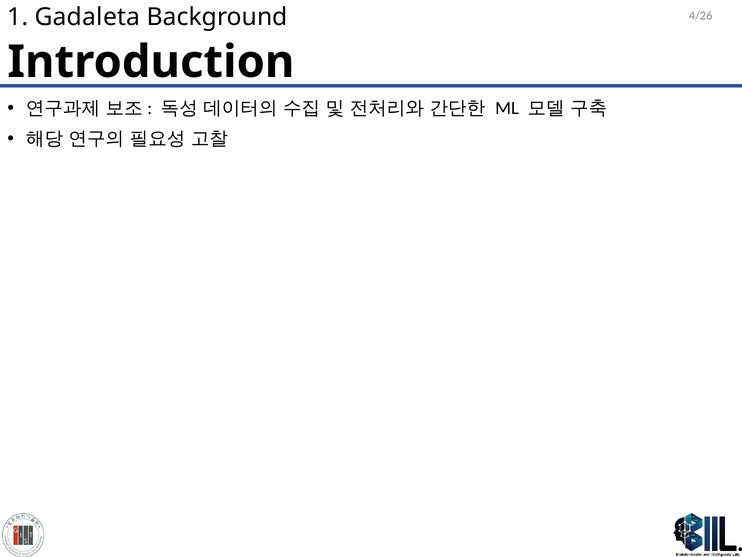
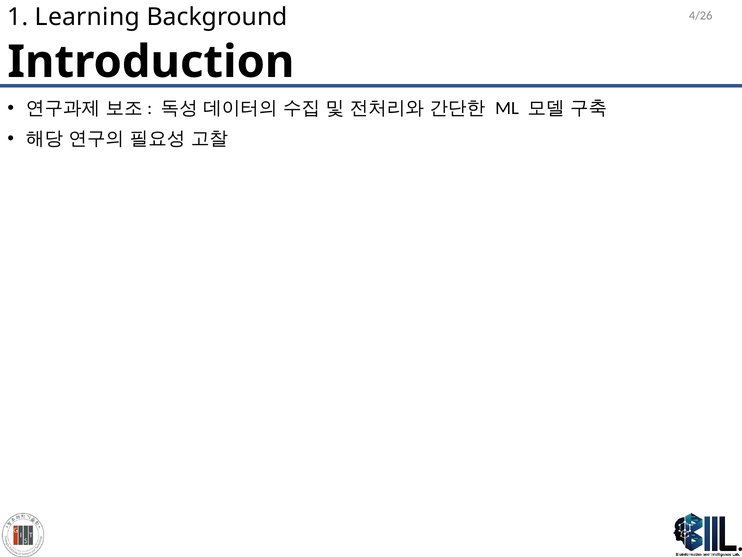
Gadaleta: Gadaleta -> Learning (87, 17)
